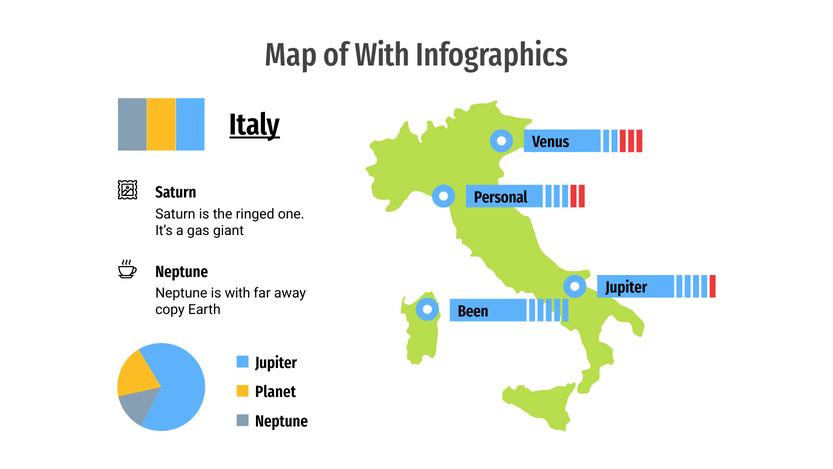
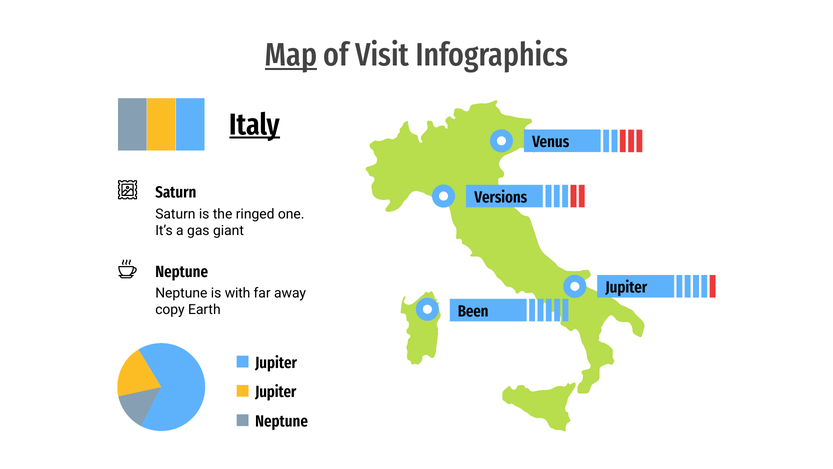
Map underline: none -> present (291, 55)
of With: With -> Visit (382, 55)
Personal: Personal -> Versions (501, 197)
Planet: Planet -> Jupiter (276, 392)
